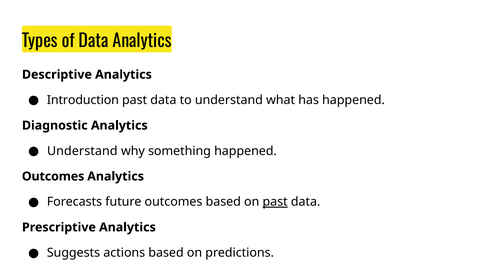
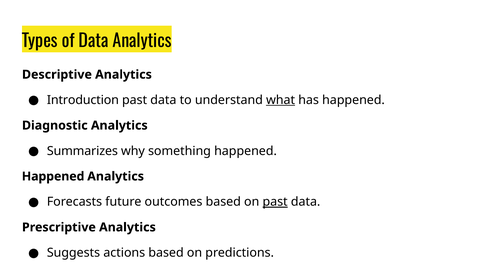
what underline: none -> present (281, 100)
Understand: Understand -> Summarizes (82, 151)
Outcomes: Outcomes -> Happened (53, 176)
